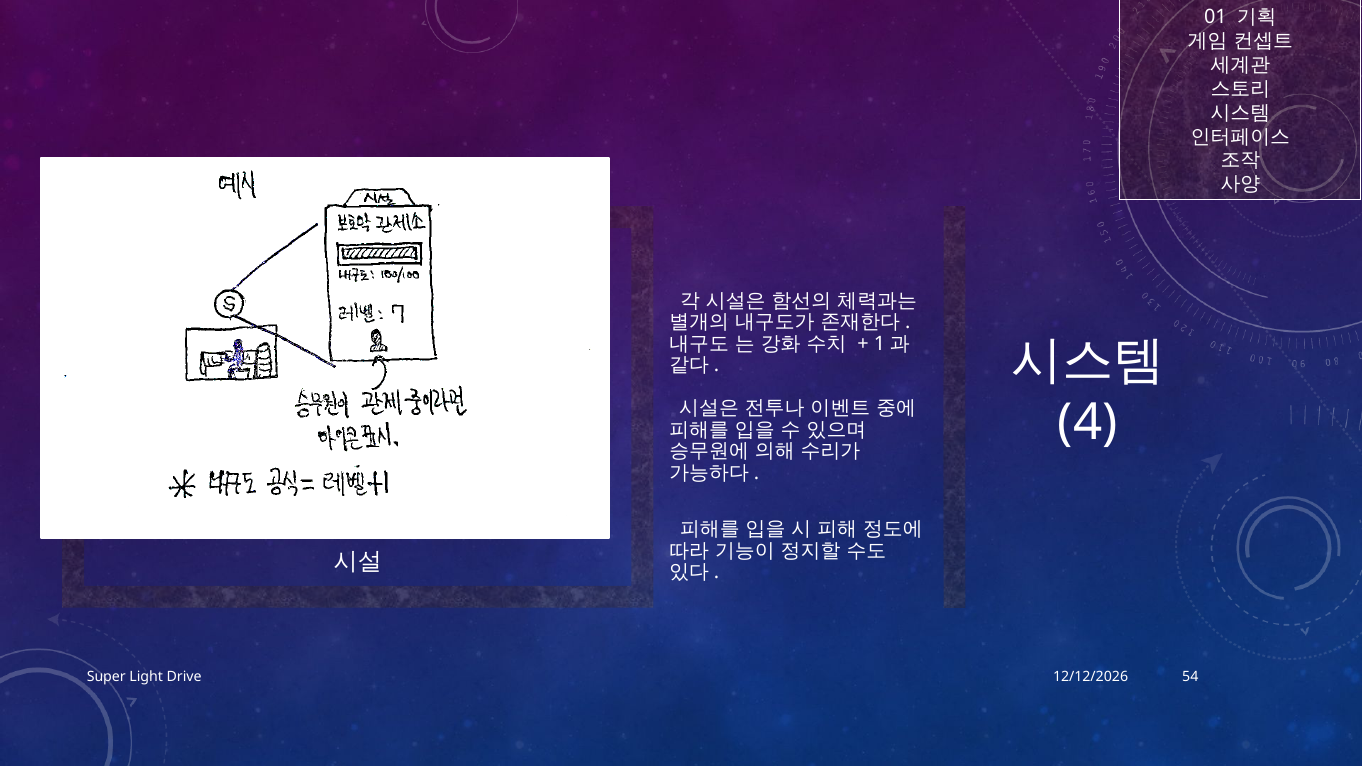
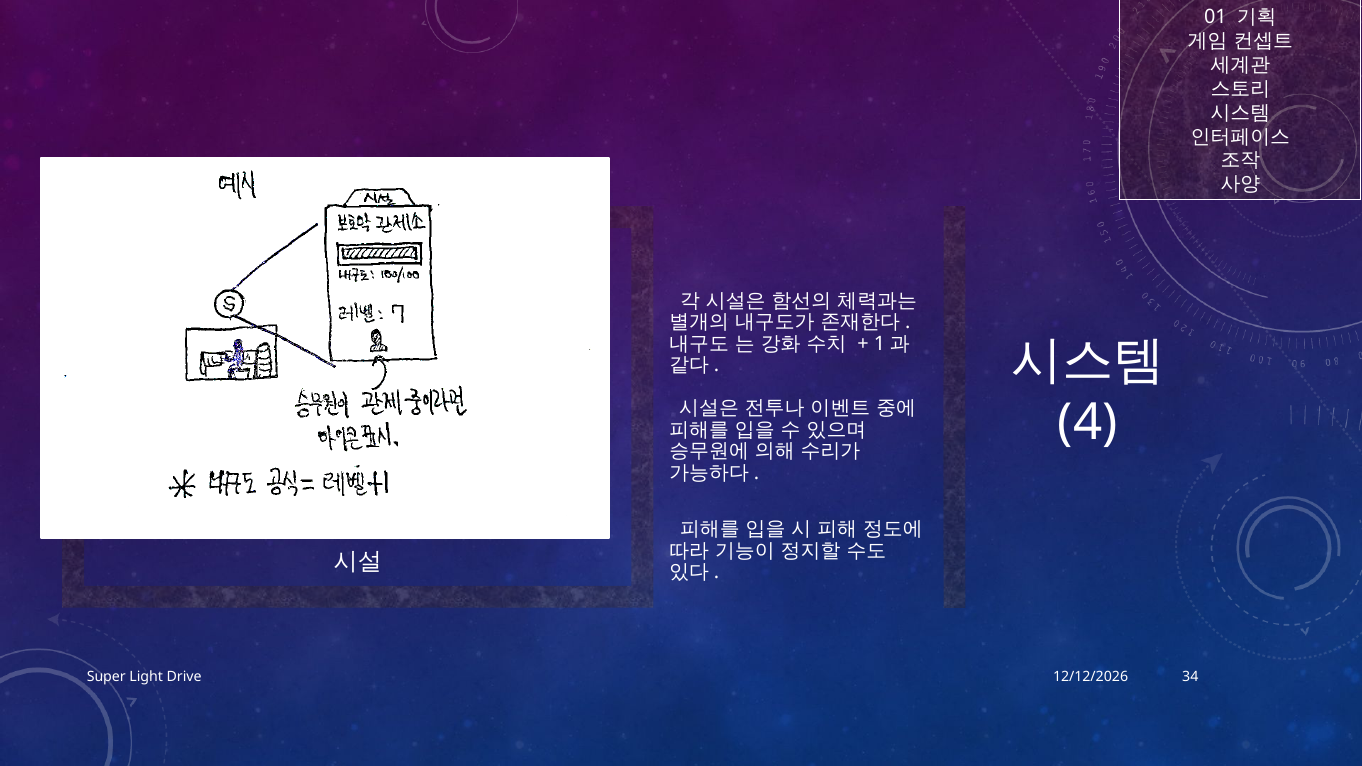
54: 54 -> 34 (1190, 677)
